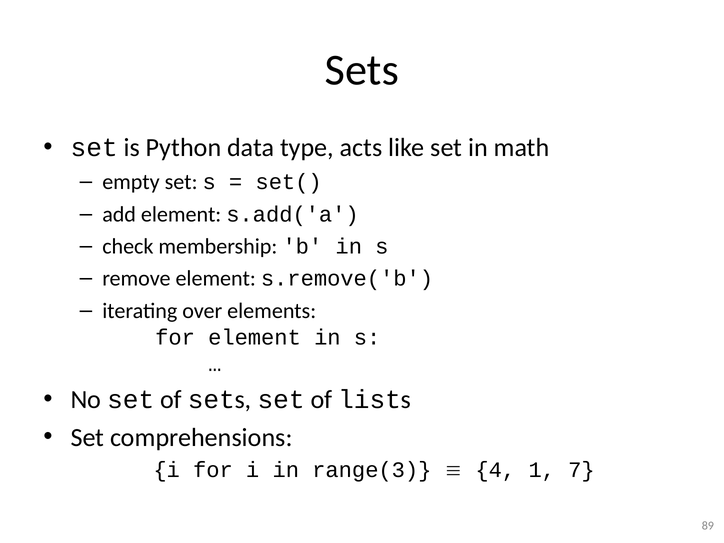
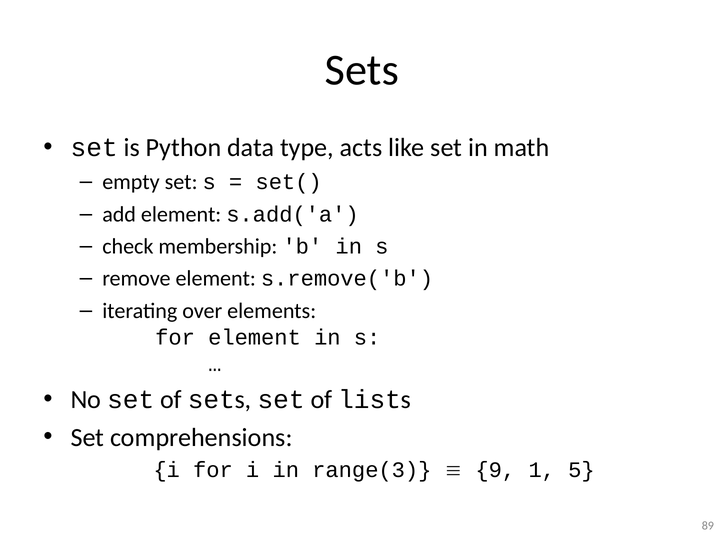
4: 4 -> 9 (495, 470)
7: 7 -> 5 (581, 470)
